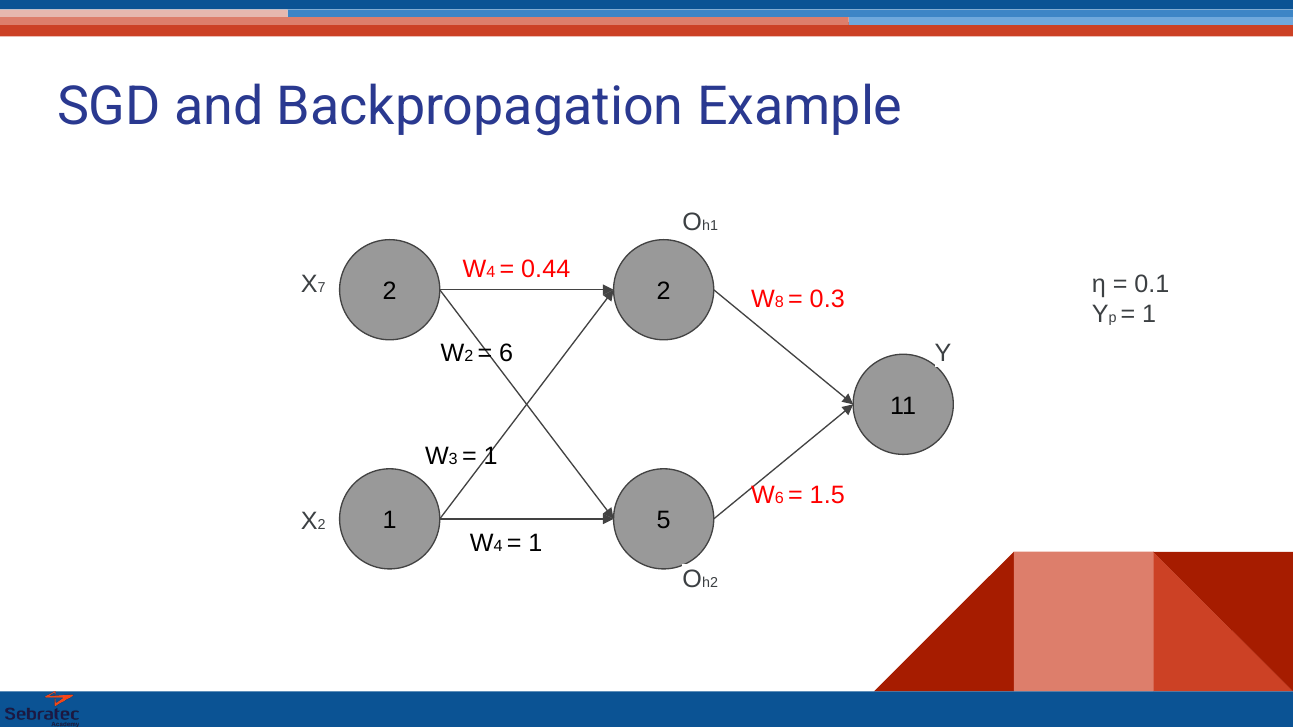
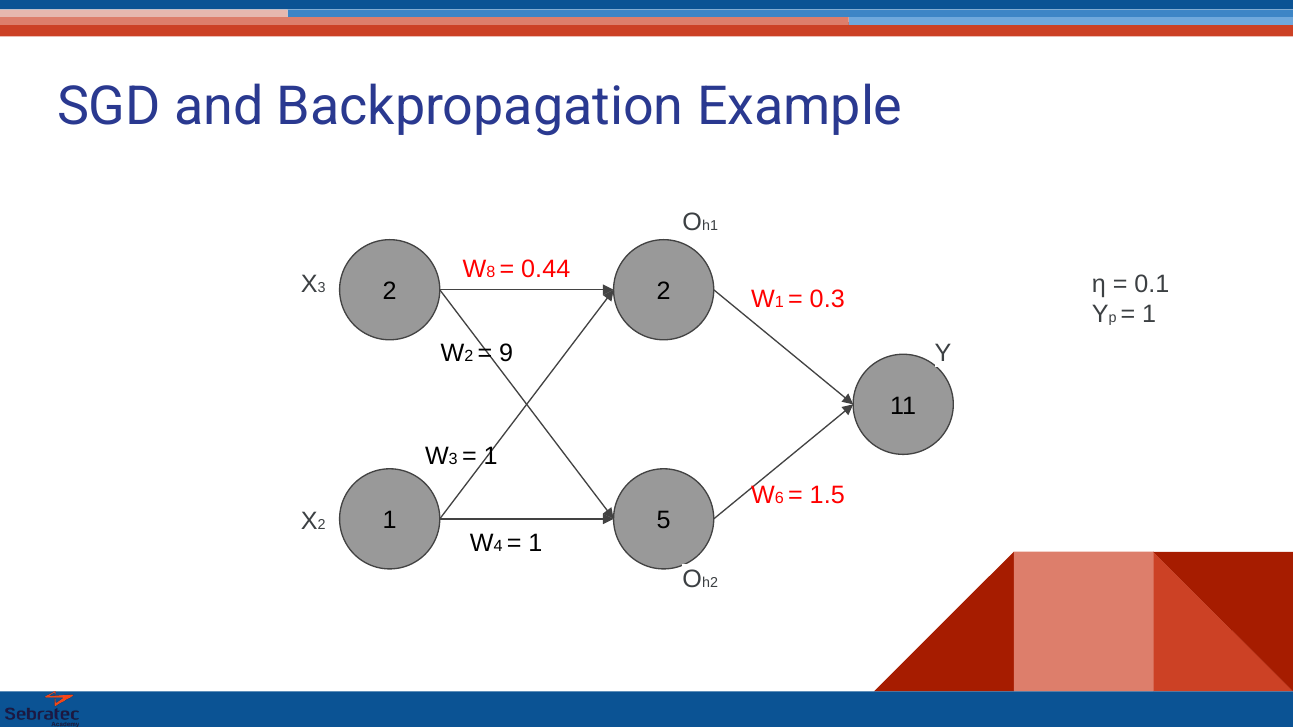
4: 4 -> 8 (491, 272)
7: 7 -> 3 (322, 288)
8: 8 -> 1 (779, 303)
6: 6 -> 9 (506, 353)
